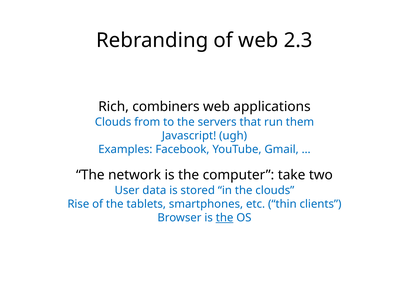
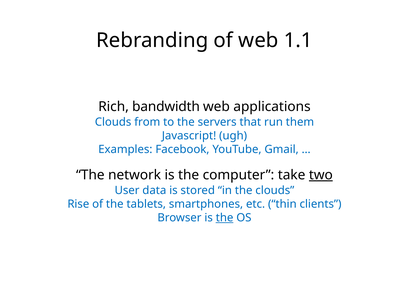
2.3: 2.3 -> 1.1 (298, 40)
combiners: combiners -> bandwidth (166, 107)
two underline: none -> present (321, 175)
